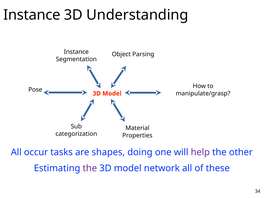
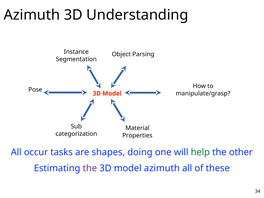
Instance: Instance -> Azimuth (32, 15)
help colour: purple -> green (200, 152)
model network: network -> azimuth (162, 168)
